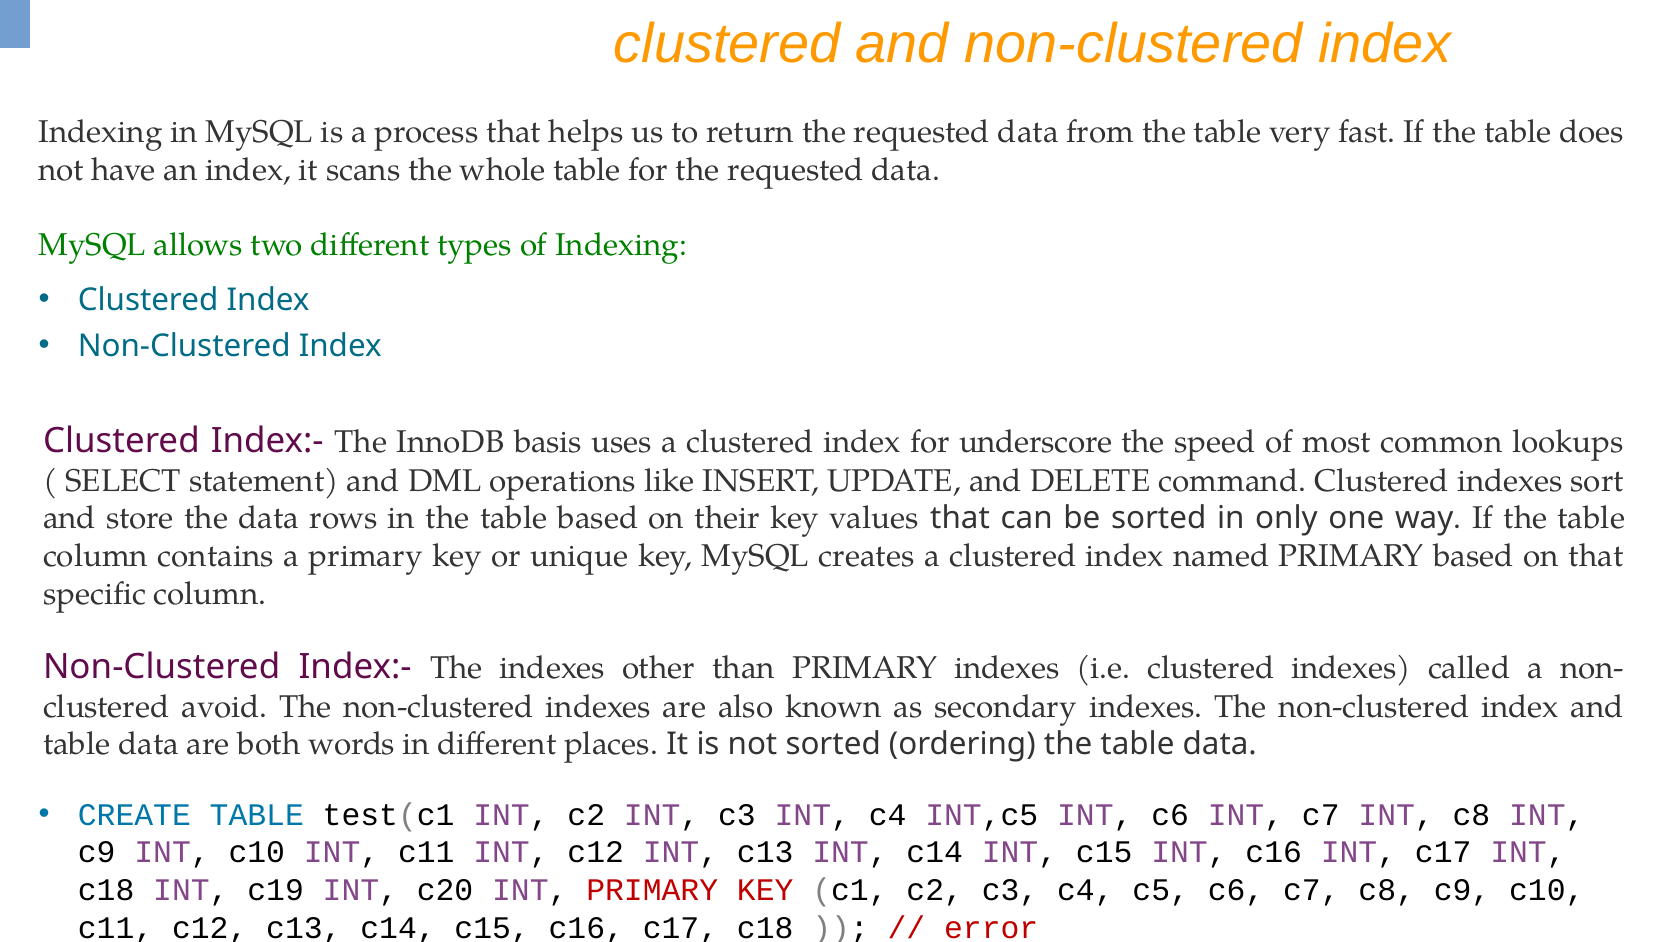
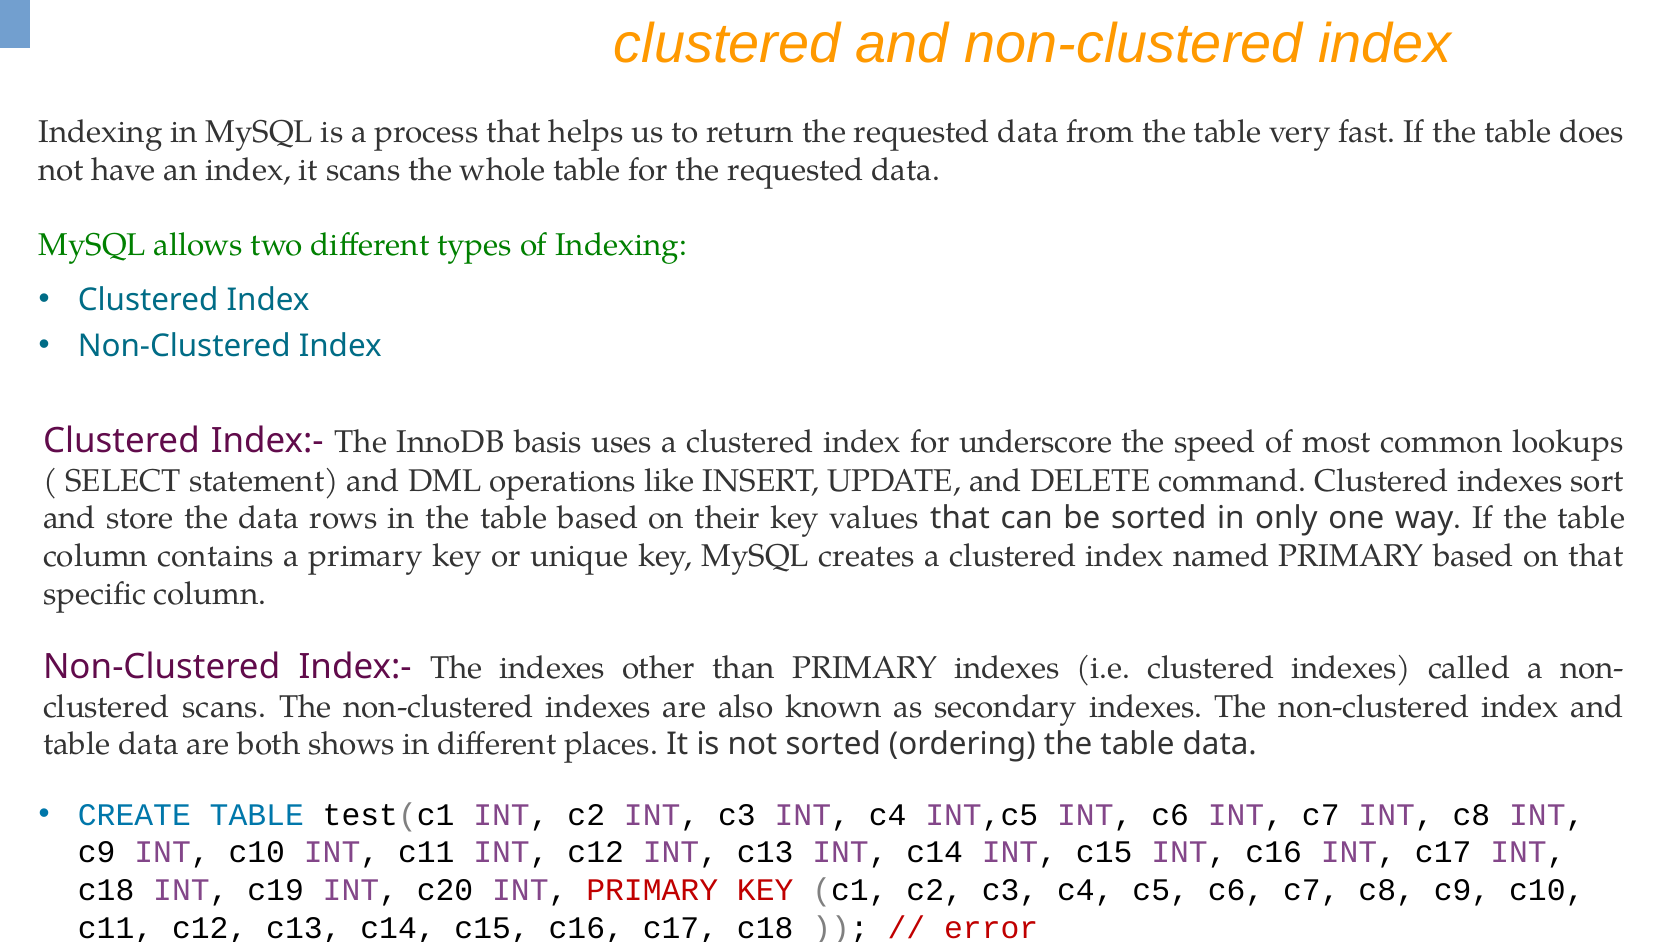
clustered avoid: avoid -> scans (224, 706)
words: words -> shows (352, 744)
